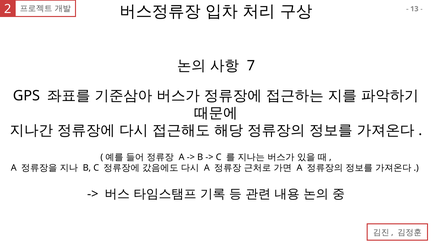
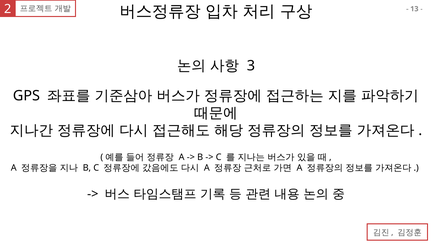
7: 7 -> 3 (251, 66)
